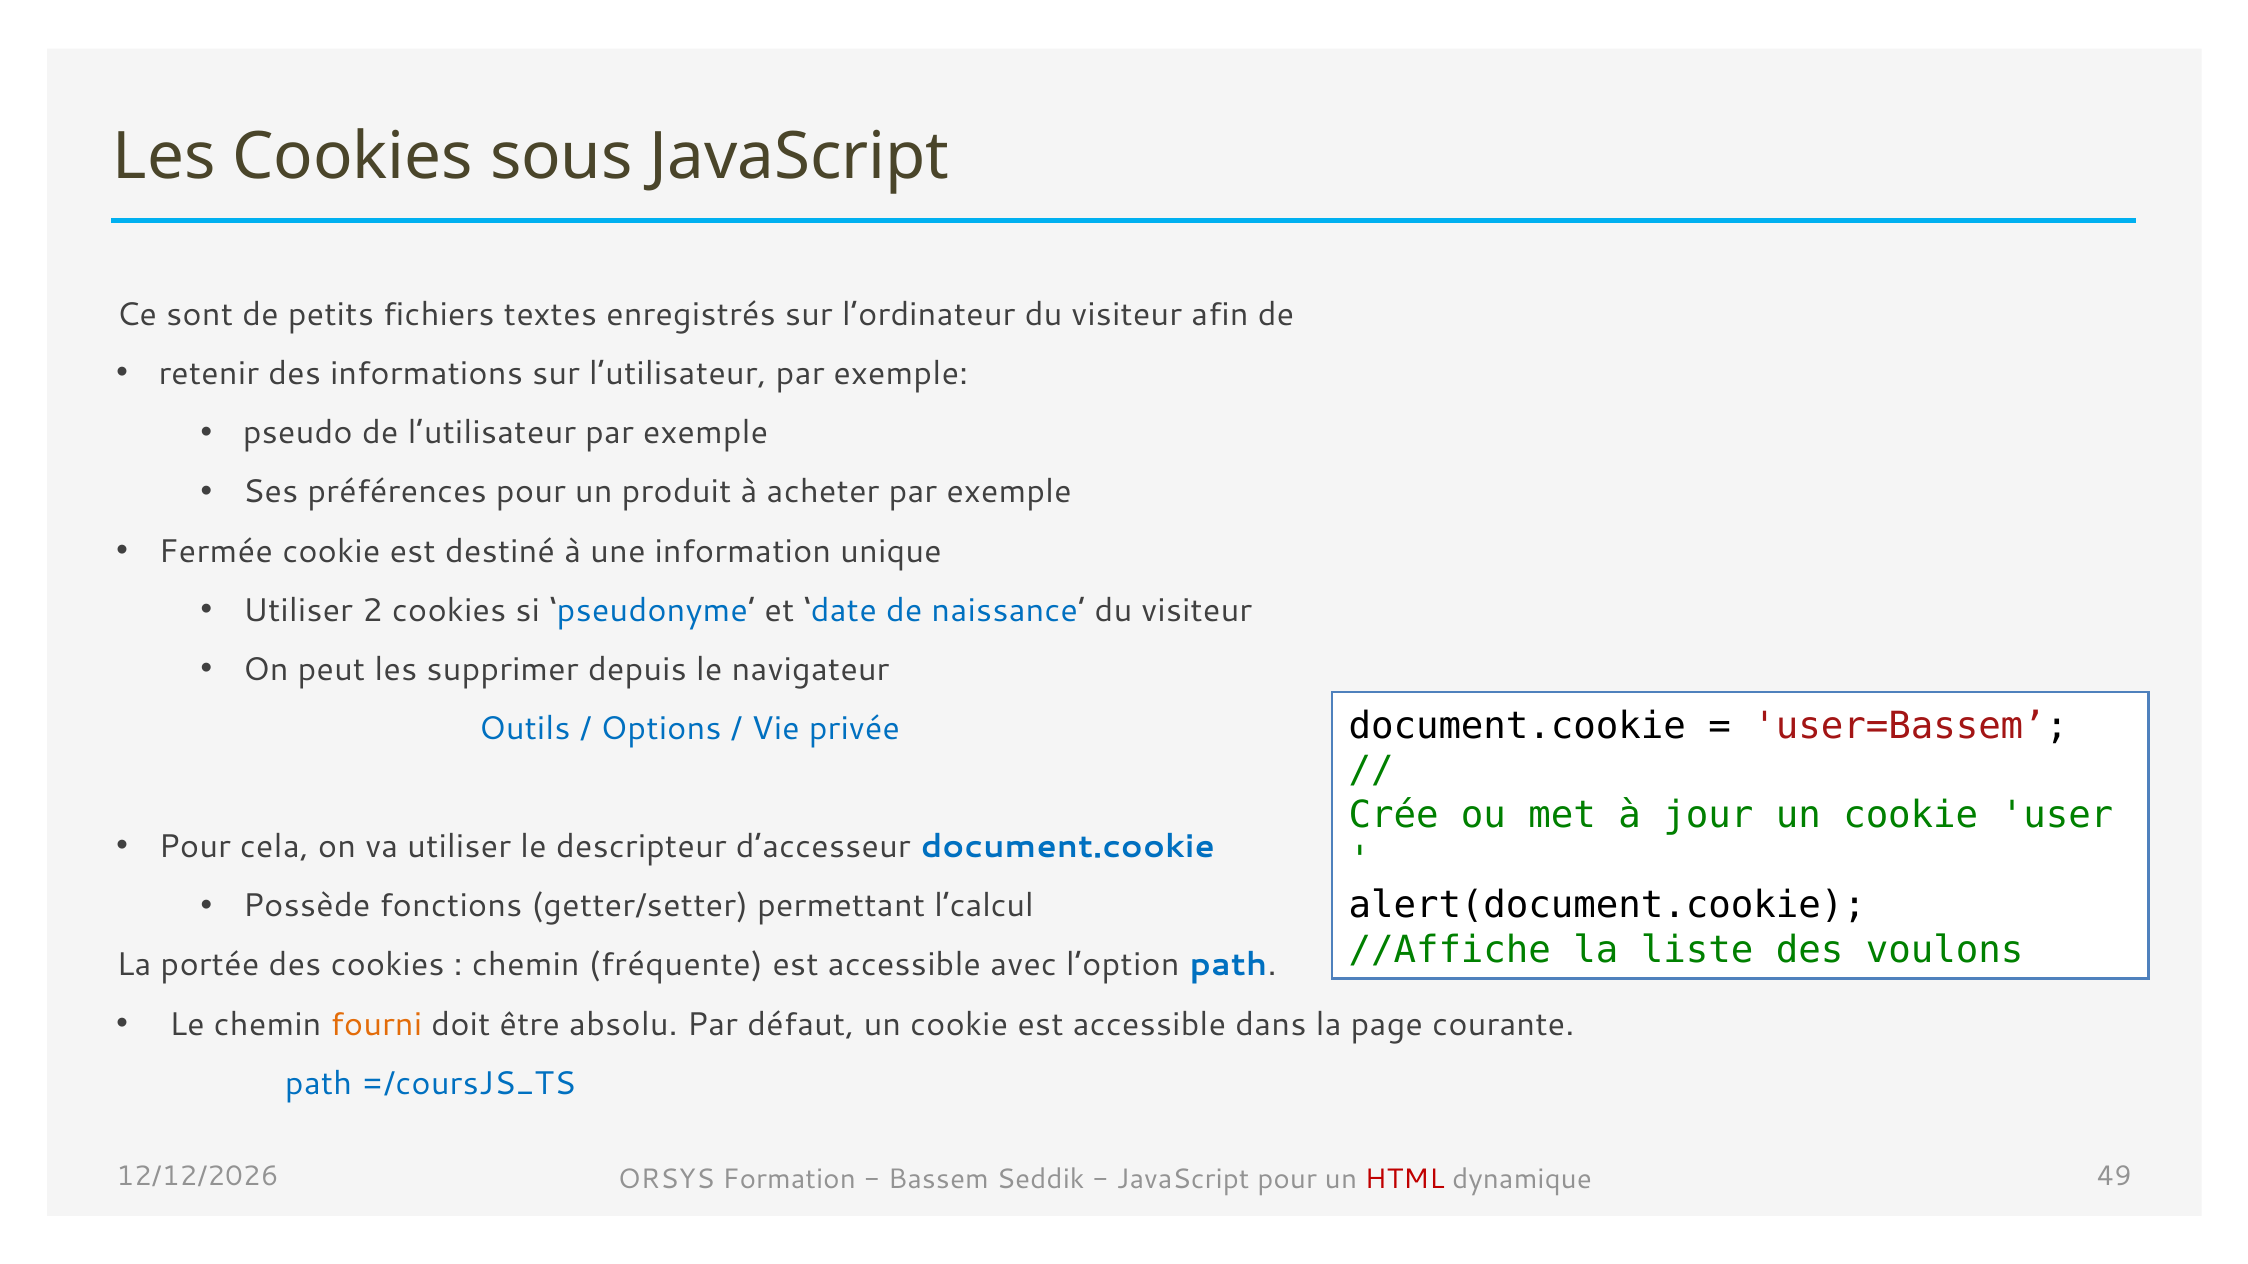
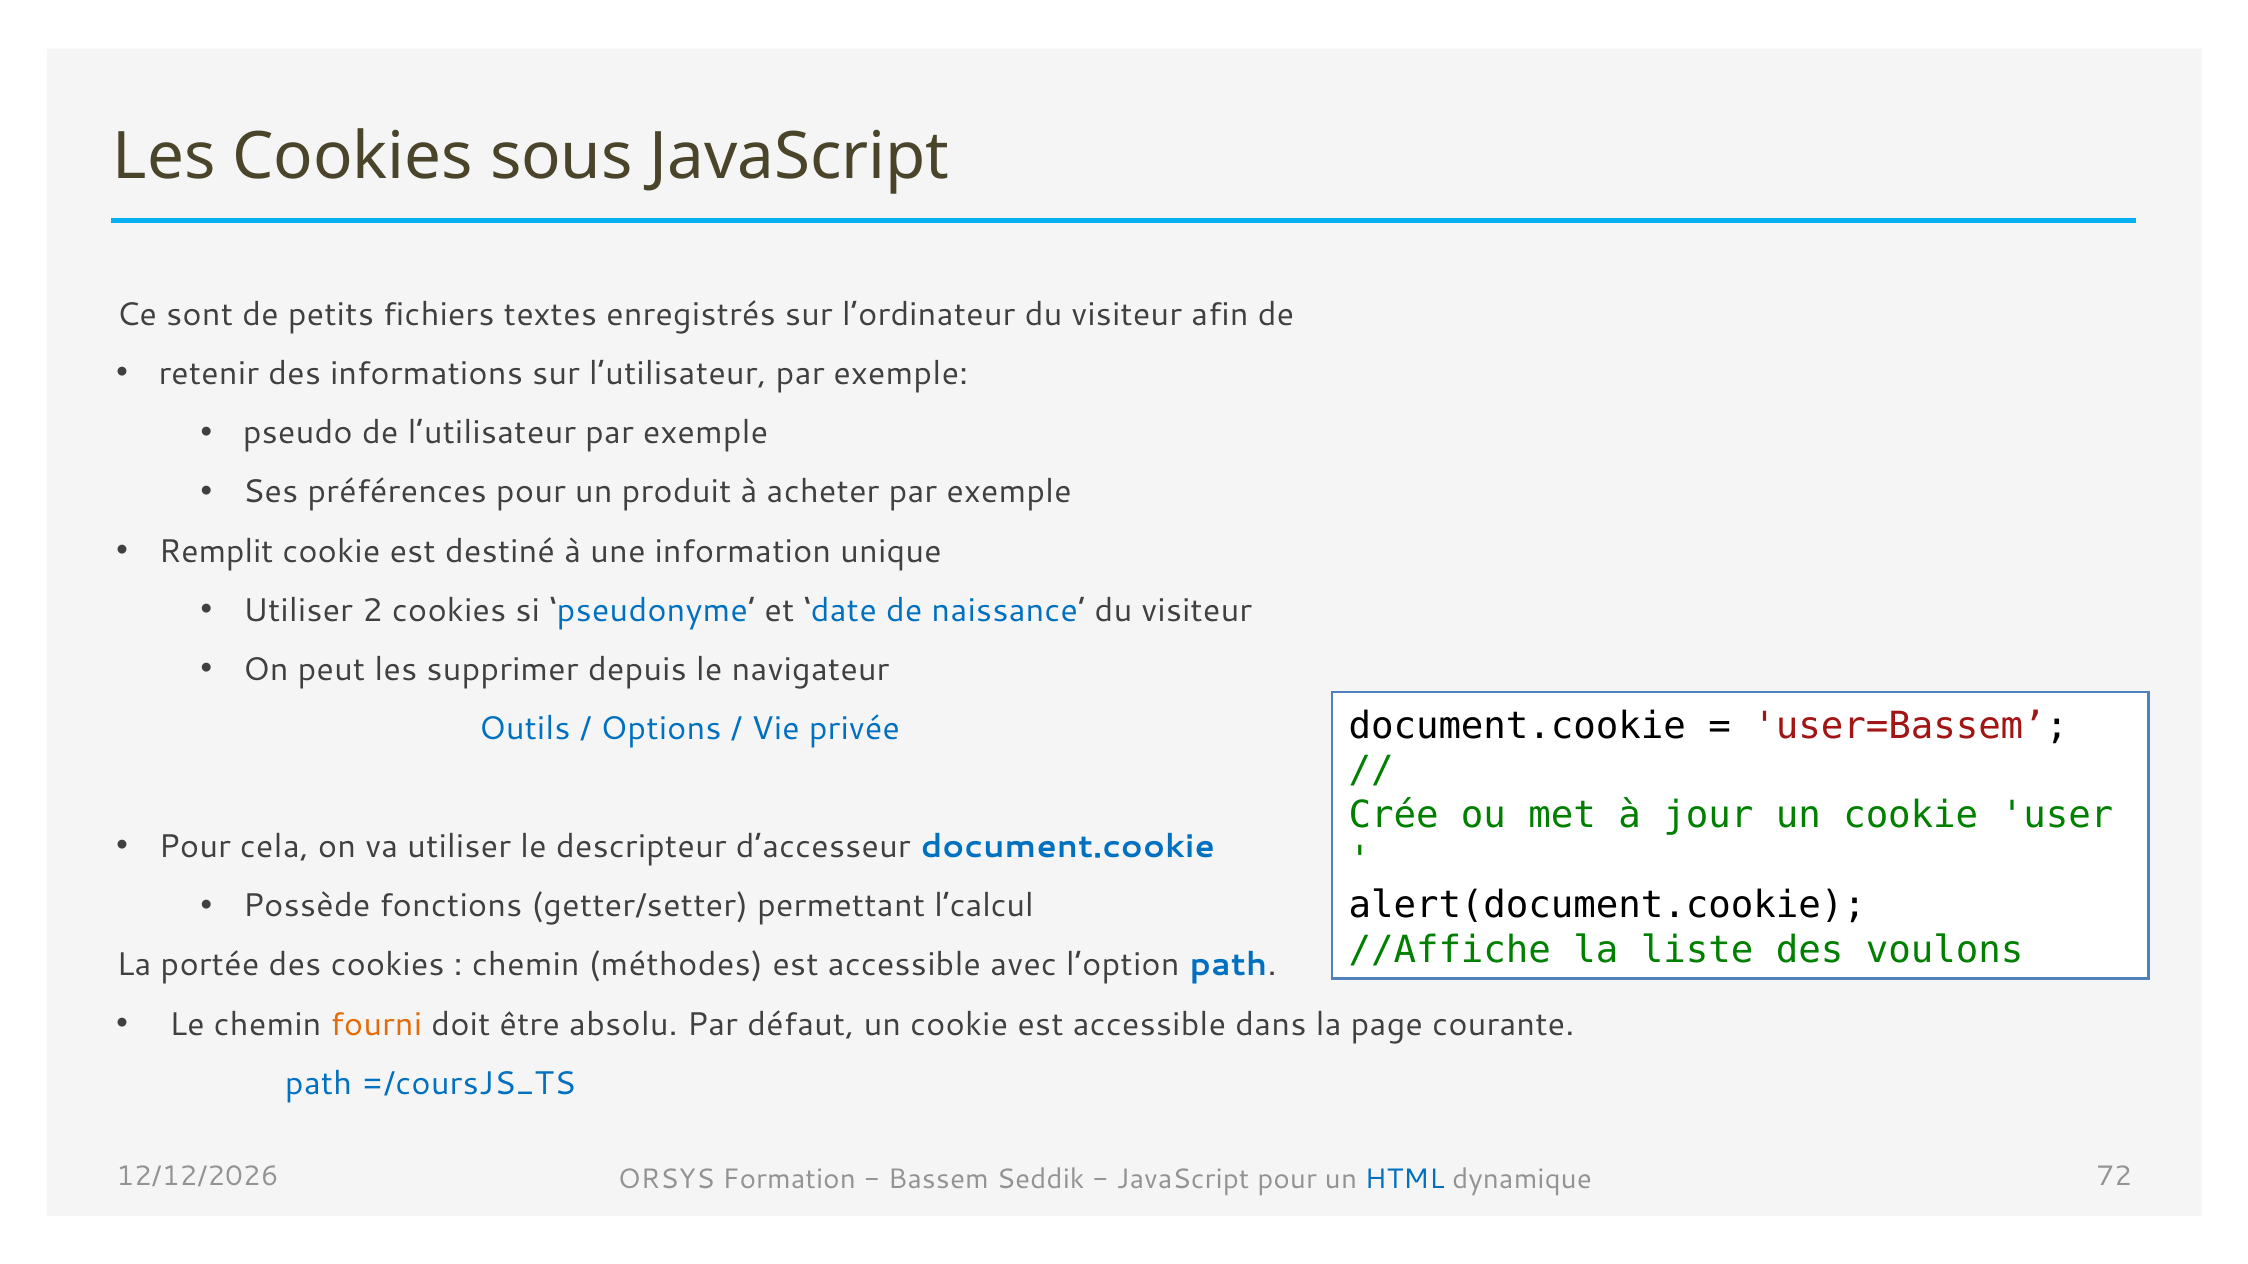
Fermée: Fermée -> Remplit (216, 551)
fréquente: fréquente -> méthodes (676, 965)
HTML colour: red -> blue (1405, 1179)
49: 49 -> 72 (2114, 1176)
